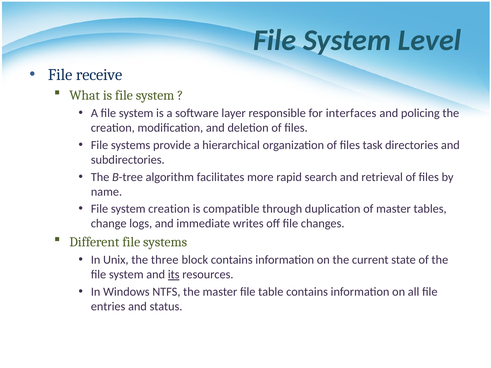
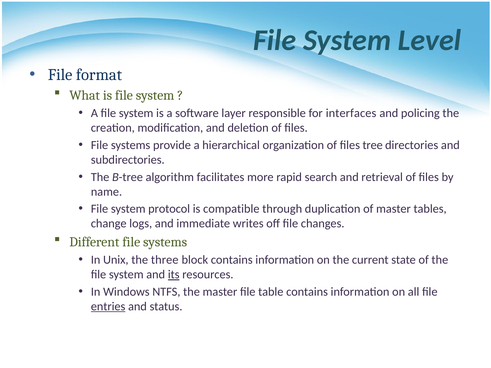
receive: receive -> format (99, 75)
task: task -> tree (373, 145)
system creation: creation -> protocol (169, 209)
entries underline: none -> present (108, 307)
